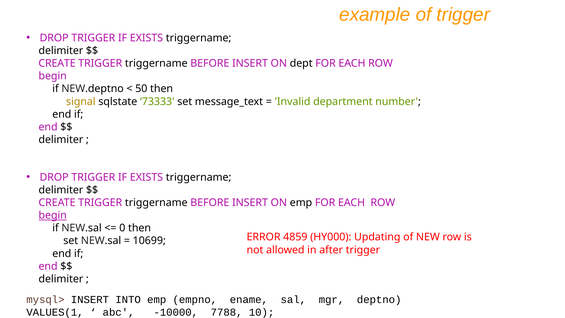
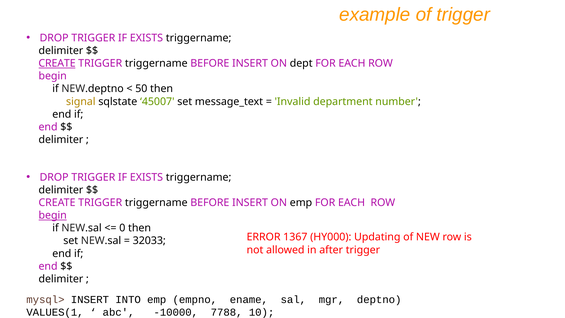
CREATE underline: none -> present (57, 63)
73333: 73333 -> 45007 (157, 101)
4859: 4859 -> 1367 (295, 237)
10699: 10699 -> 32033 (149, 241)
